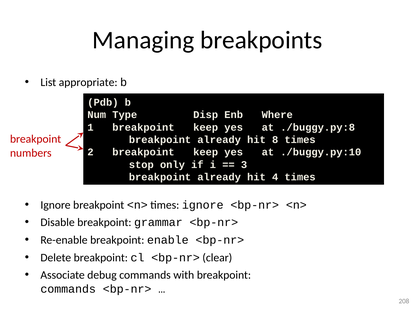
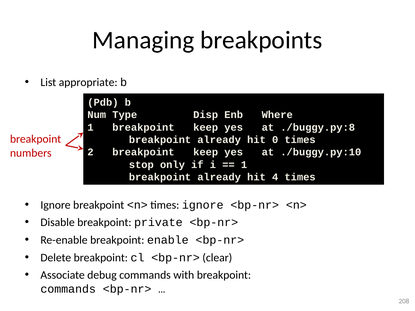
8: 8 -> 0 (275, 140)
3: 3 -> 1 (244, 165)
grammar: grammar -> private (158, 223)
